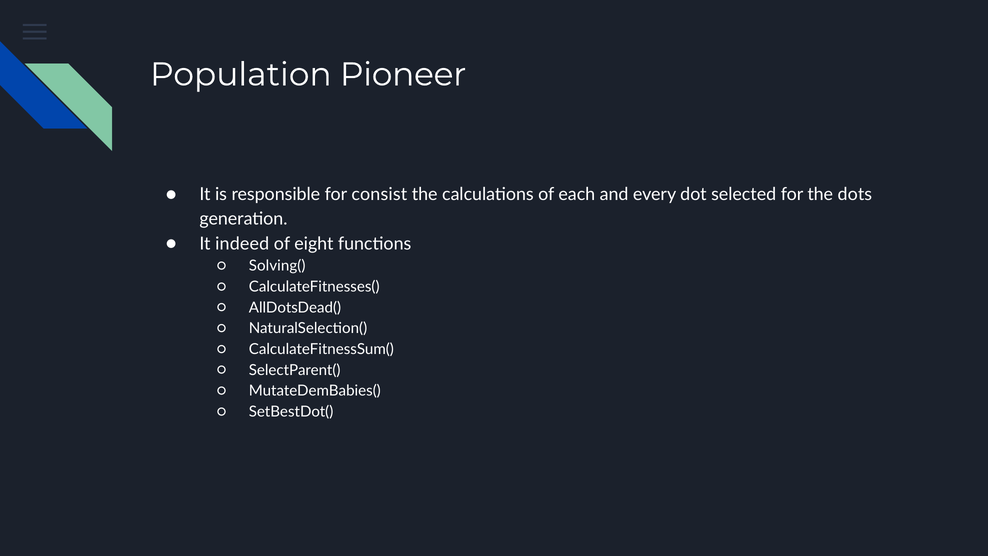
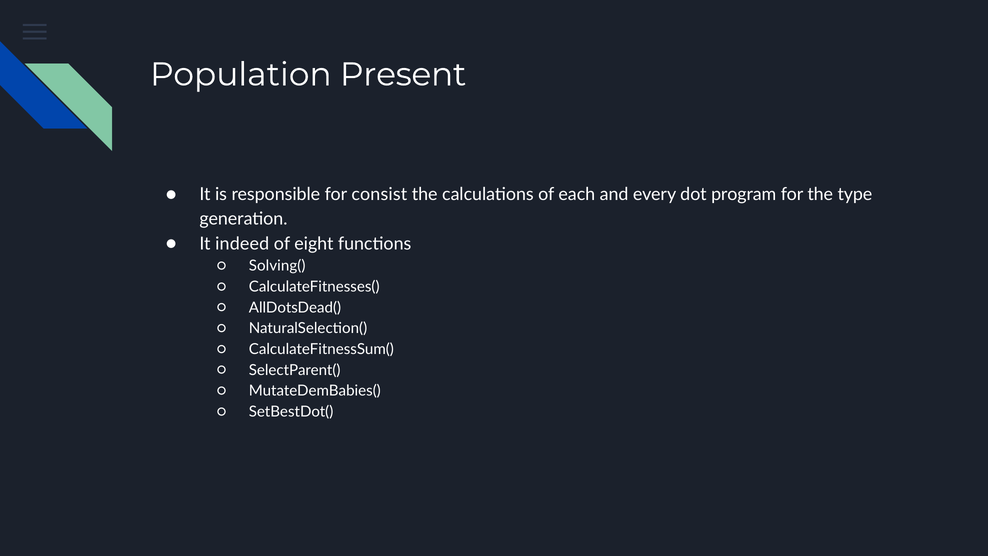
Pioneer: Pioneer -> Present (403, 75)
selected: selected -> program (744, 194)
dots: dots -> type (855, 194)
